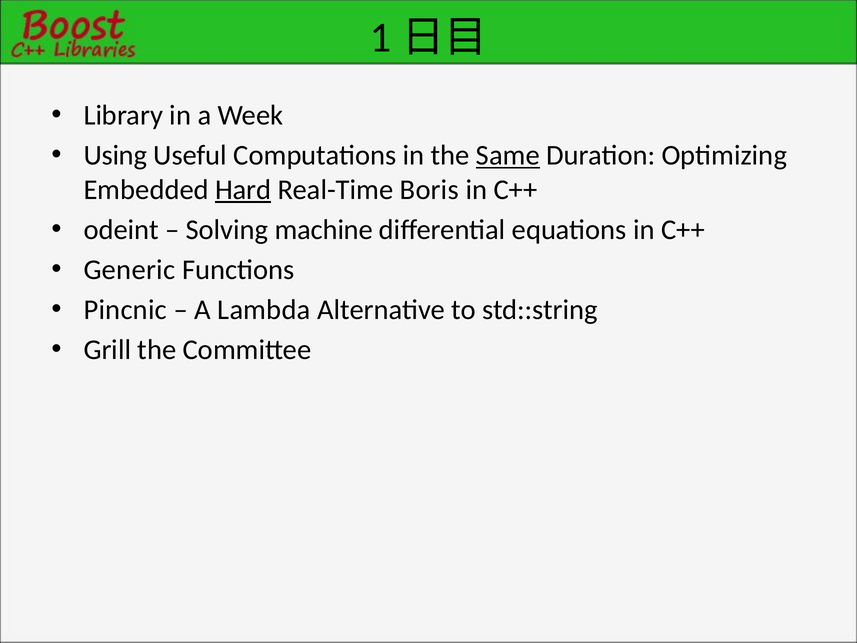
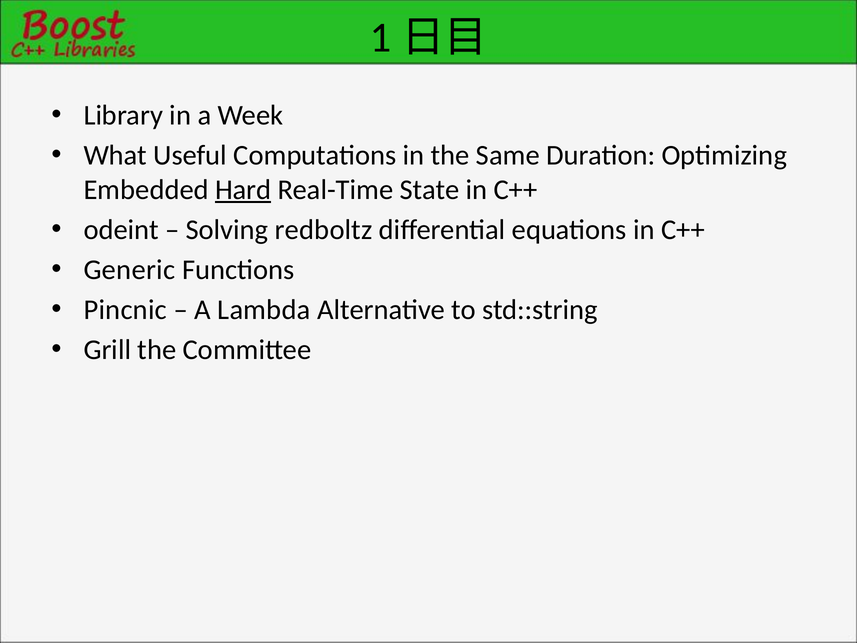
Using: Using -> What (115, 155)
Same underline: present -> none (508, 155)
Boris: Boris -> State (430, 190)
machine: machine -> redboltz (324, 230)
